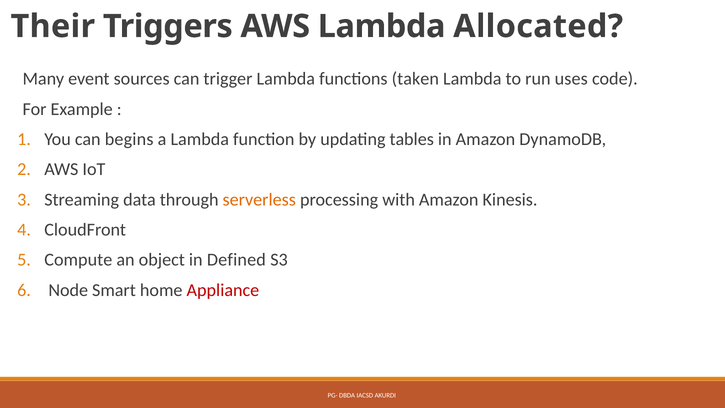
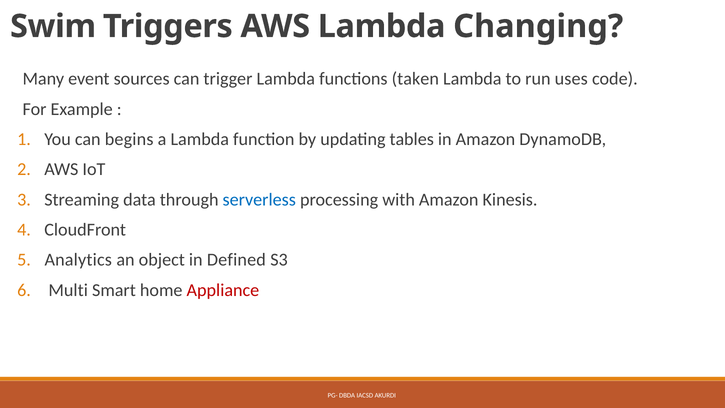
Their: Their -> Swim (53, 26)
Allocated: Allocated -> Changing (538, 26)
serverless colour: orange -> blue (259, 199)
Compute: Compute -> Analytics (78, 260)
Node: Node -> Multi (68, 290)
